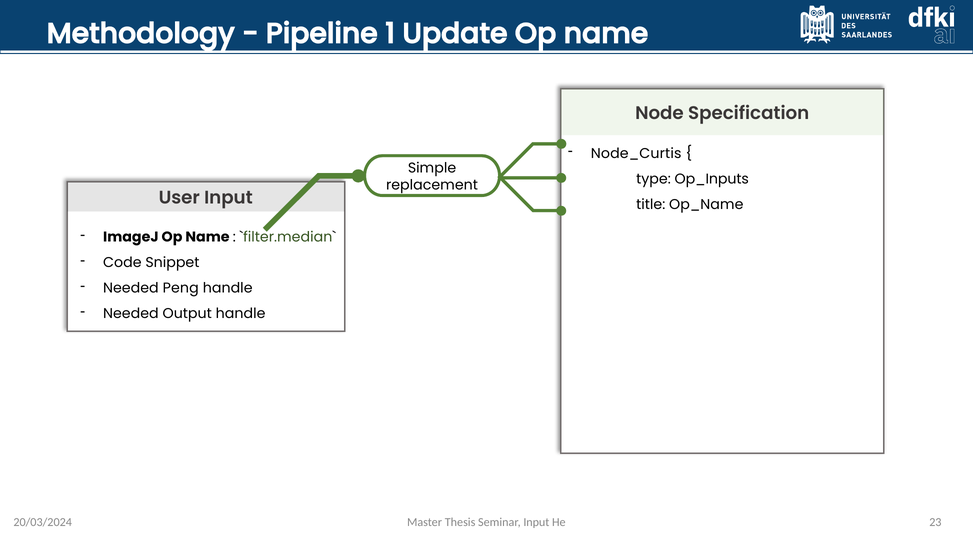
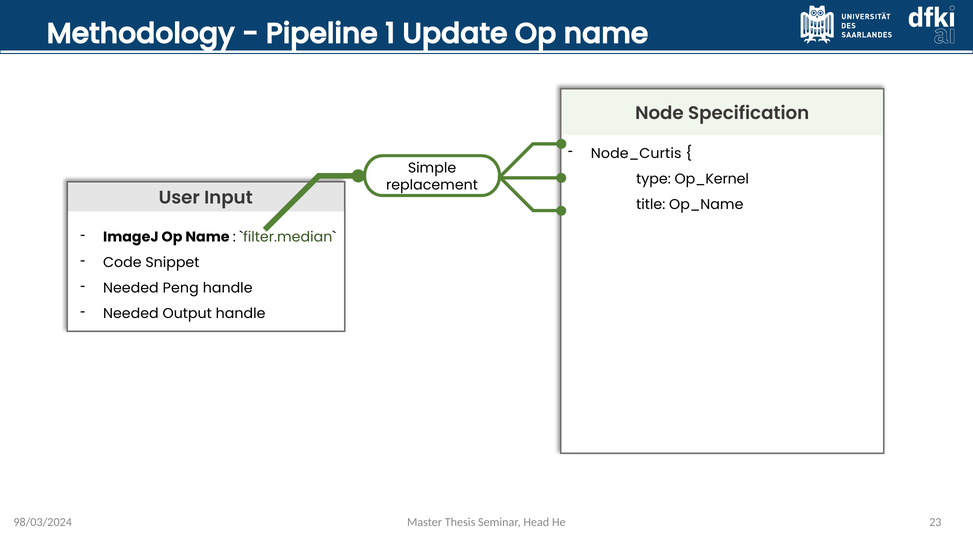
Op_Inputs: Op_Inputs -> Op_Kernel (712, 179)
Seminar Input: Input -> Head (536, 523)
20/03/2024: 20/03/2024 -> 98/03/2024 (43, 523)
